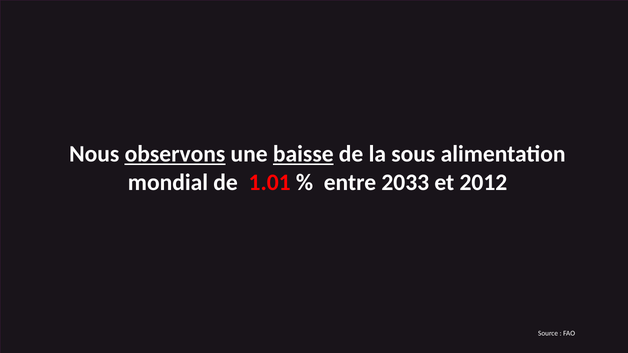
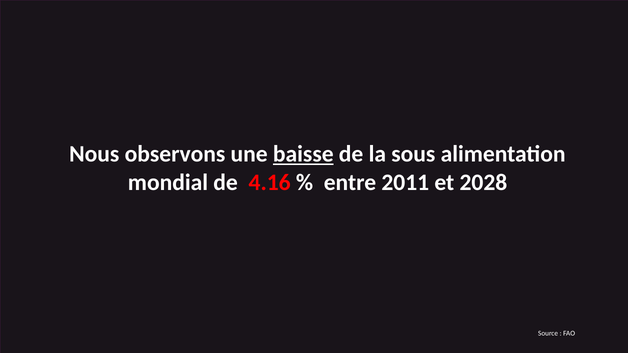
observons underline: present -> none (175, 154)
1.01: 1.01 -> 4.16 (270, 183)
2033: 2033 -> 2011 (405, 183)
2012: 2012 -> 2028 (483, 183)
